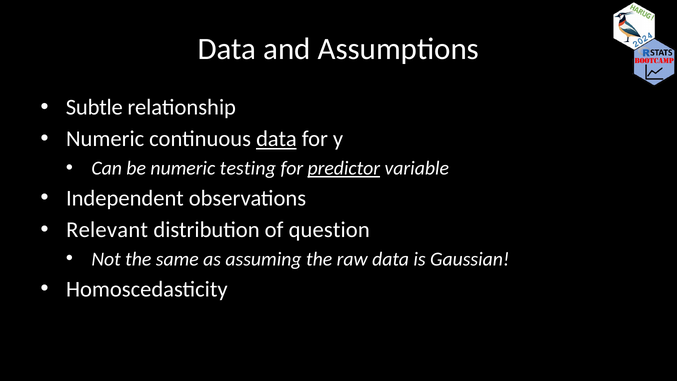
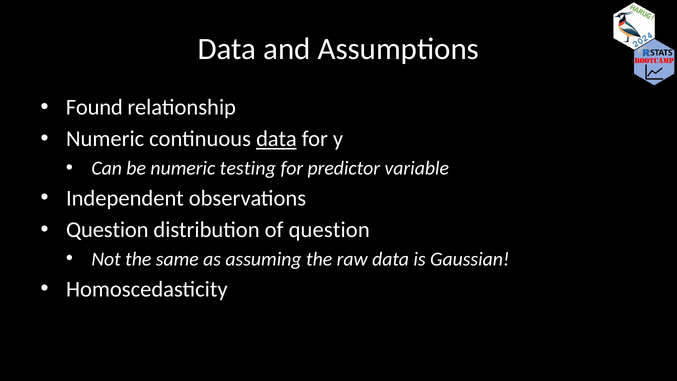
Subtle: Subtle -> Found (94, 107)
predictor underline: present -> none (344, 168)
Relevant: Relevant -> Question (107, 230)
